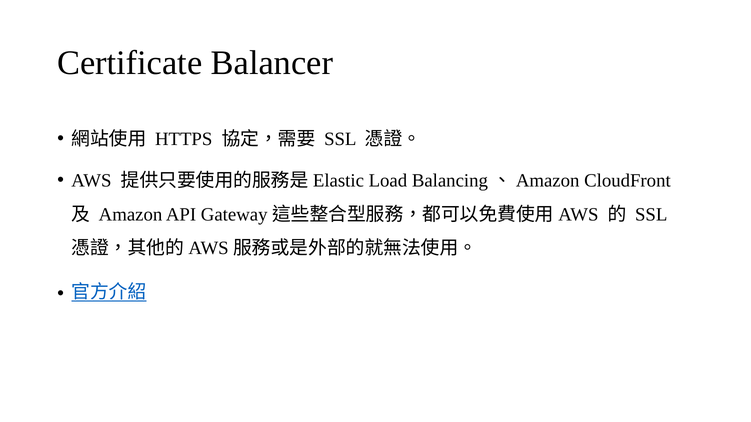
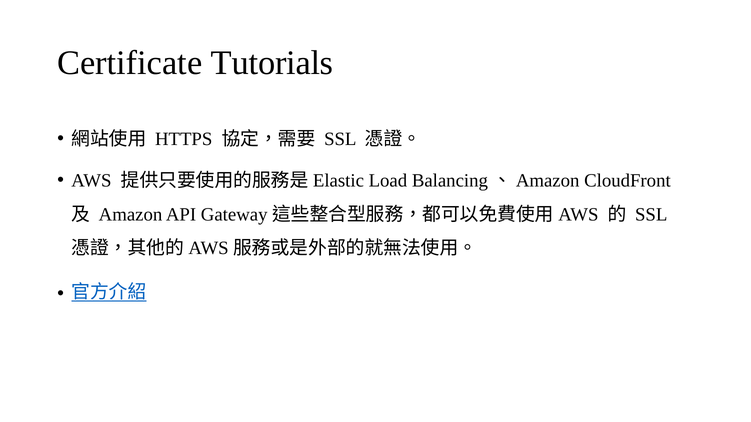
Balancer: Balancer -> Tutorials (272, 63)
